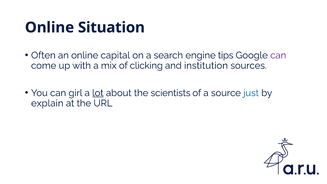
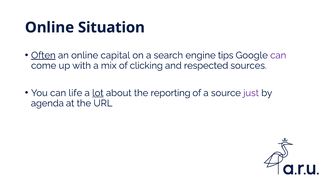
Often underline: none -> present (43, 55)
institution: institution -> respected (206, 66)
girl: girl -> life (75, 93)
scientists: scientists -> reporting (171, 93)
just colour: blue -> purple (251, 93)
explain: explain -> agenda (47, 103)
